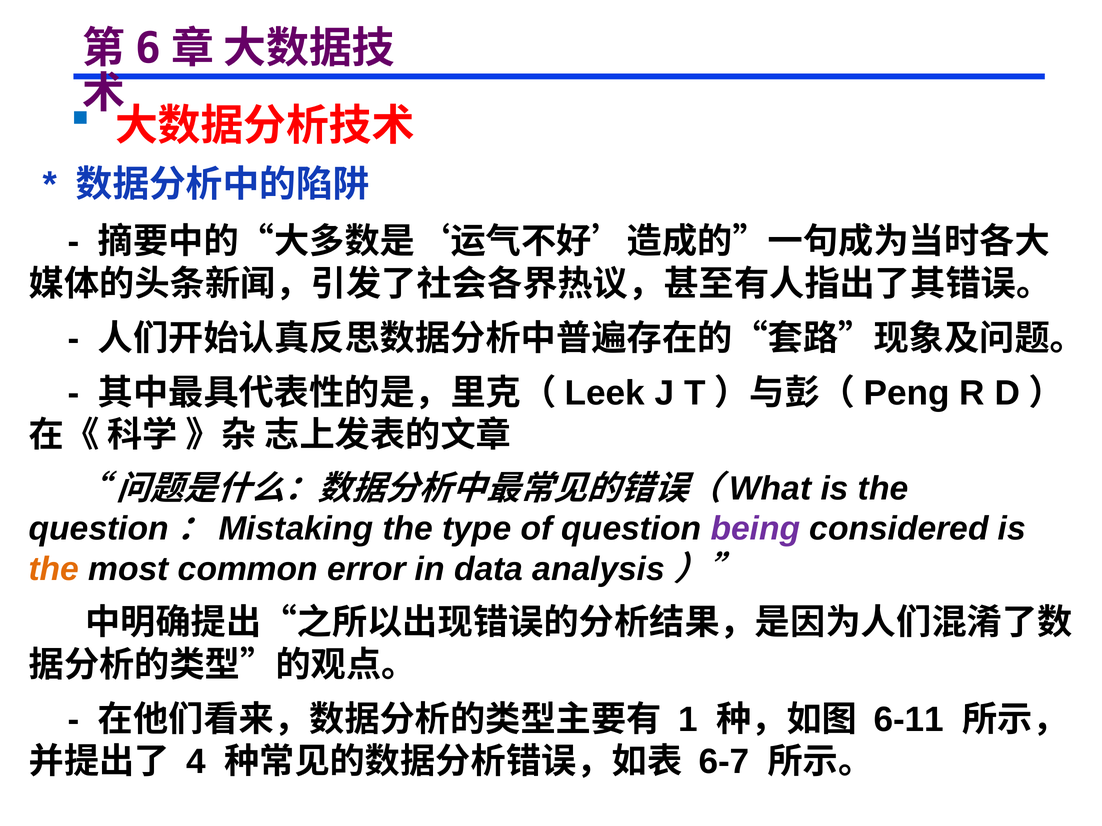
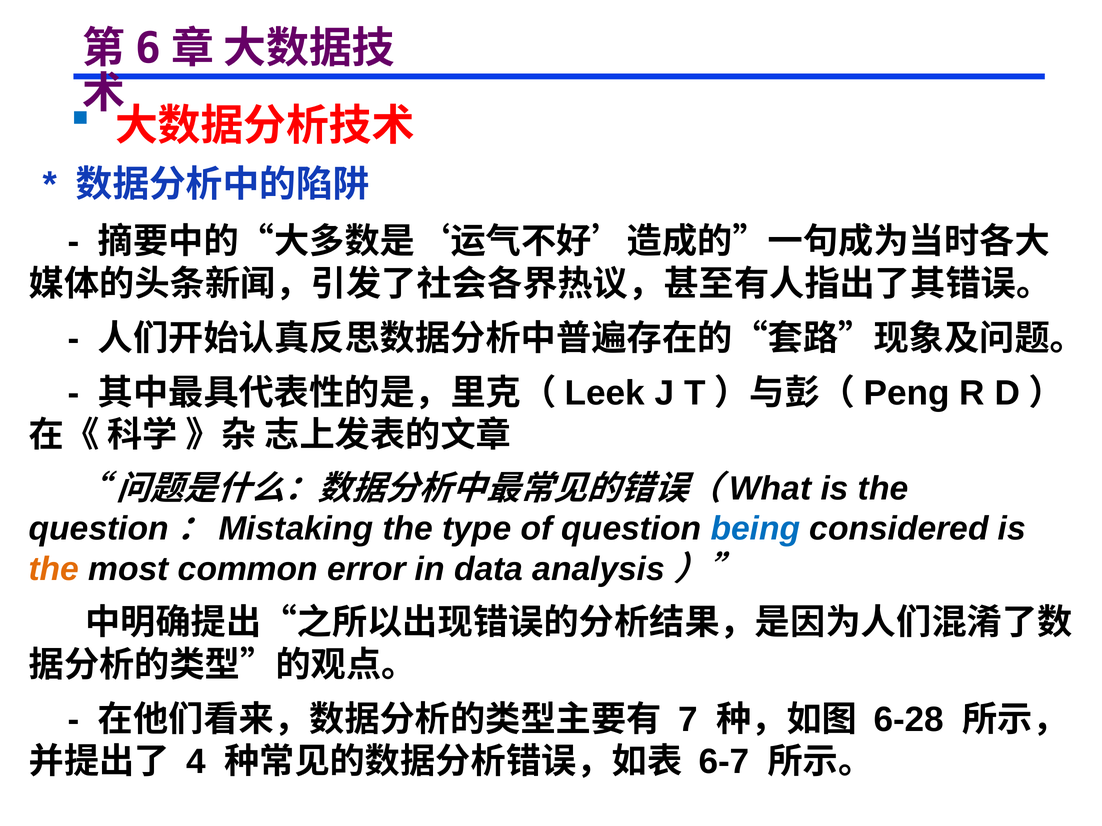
being colour: purple -> blue (755, 529)
1: 1 -> 7 (688, 720)
6-11: 6-11 -> 6-28 (909, 720)
